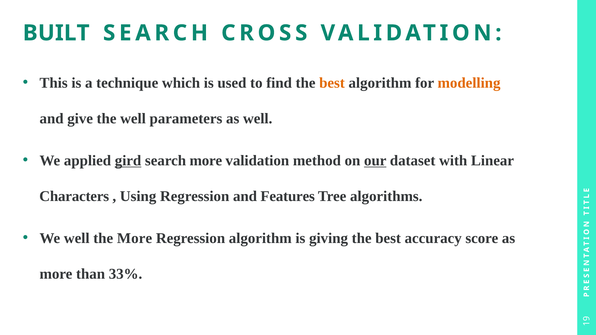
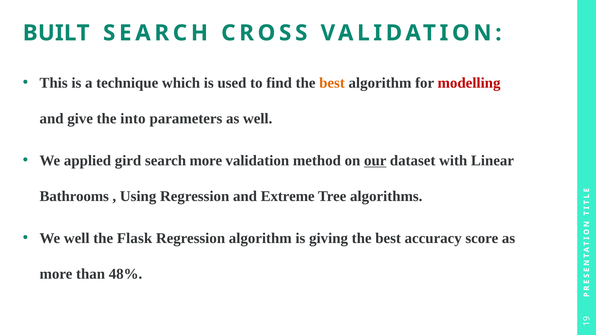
modelling colour: orange -> red (469, 83)
the well: well -> into (133, 119)
gird underline: present -> none (128, 161)
Characters: Characters -> Bathrooms (74, 196)
Features: Features -> Extreme (288, 196)
the More: More -> Flask (135, 238)
33%: 33% -> 48% (126, 274)
